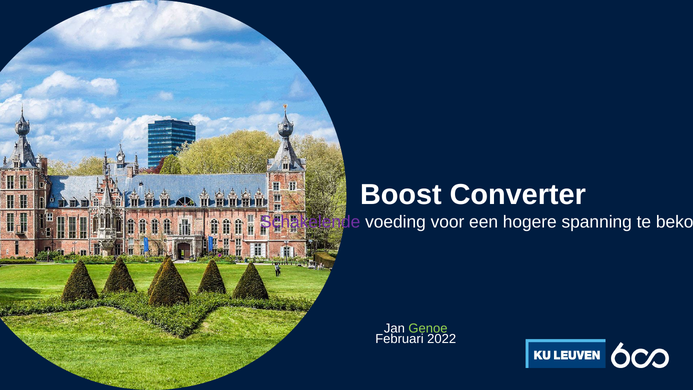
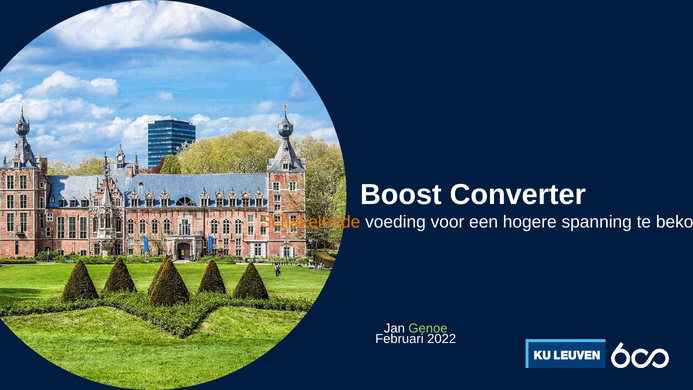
Schakelende colour: purple -> orange (310, 222)
